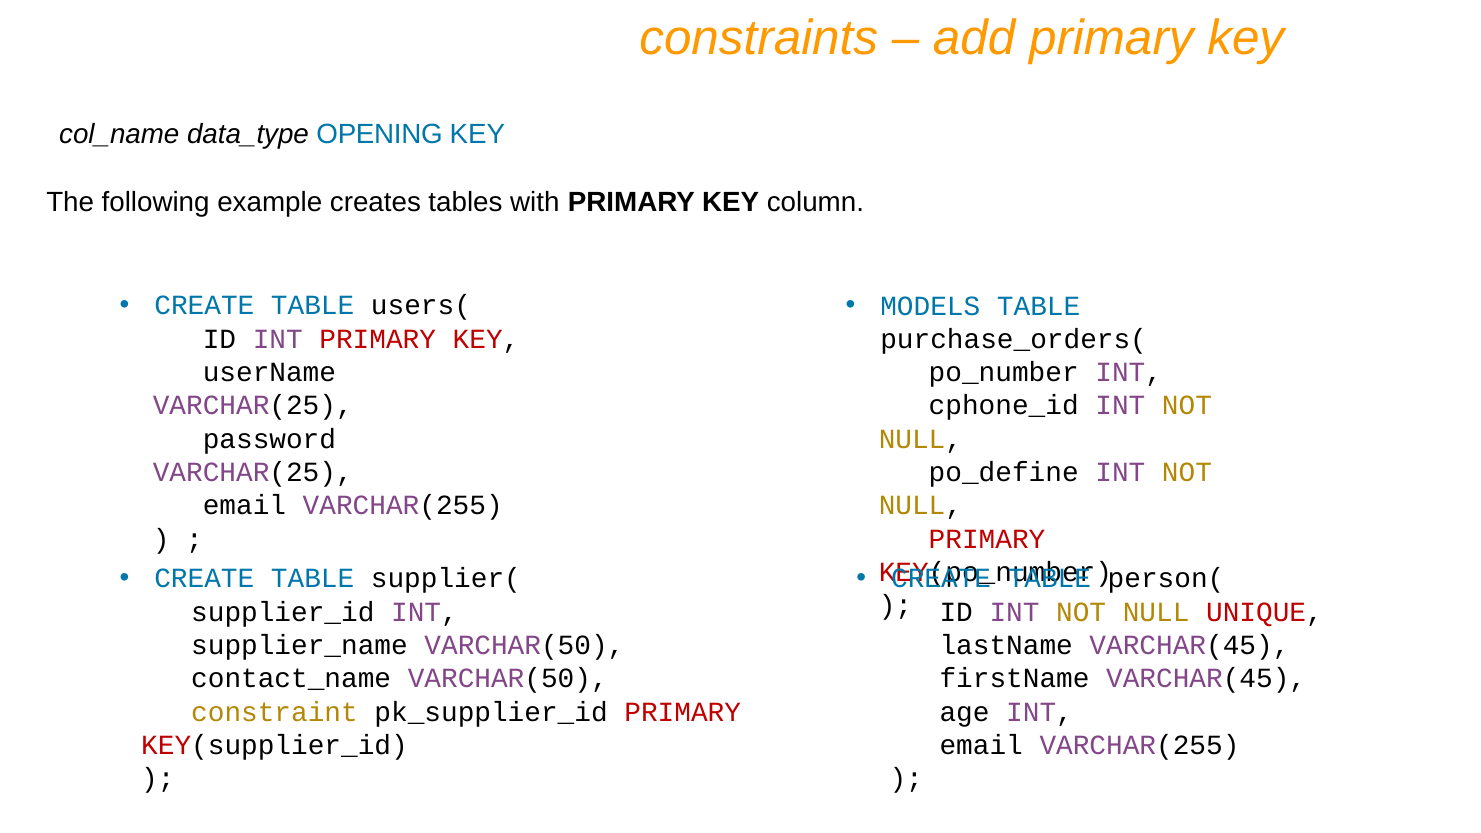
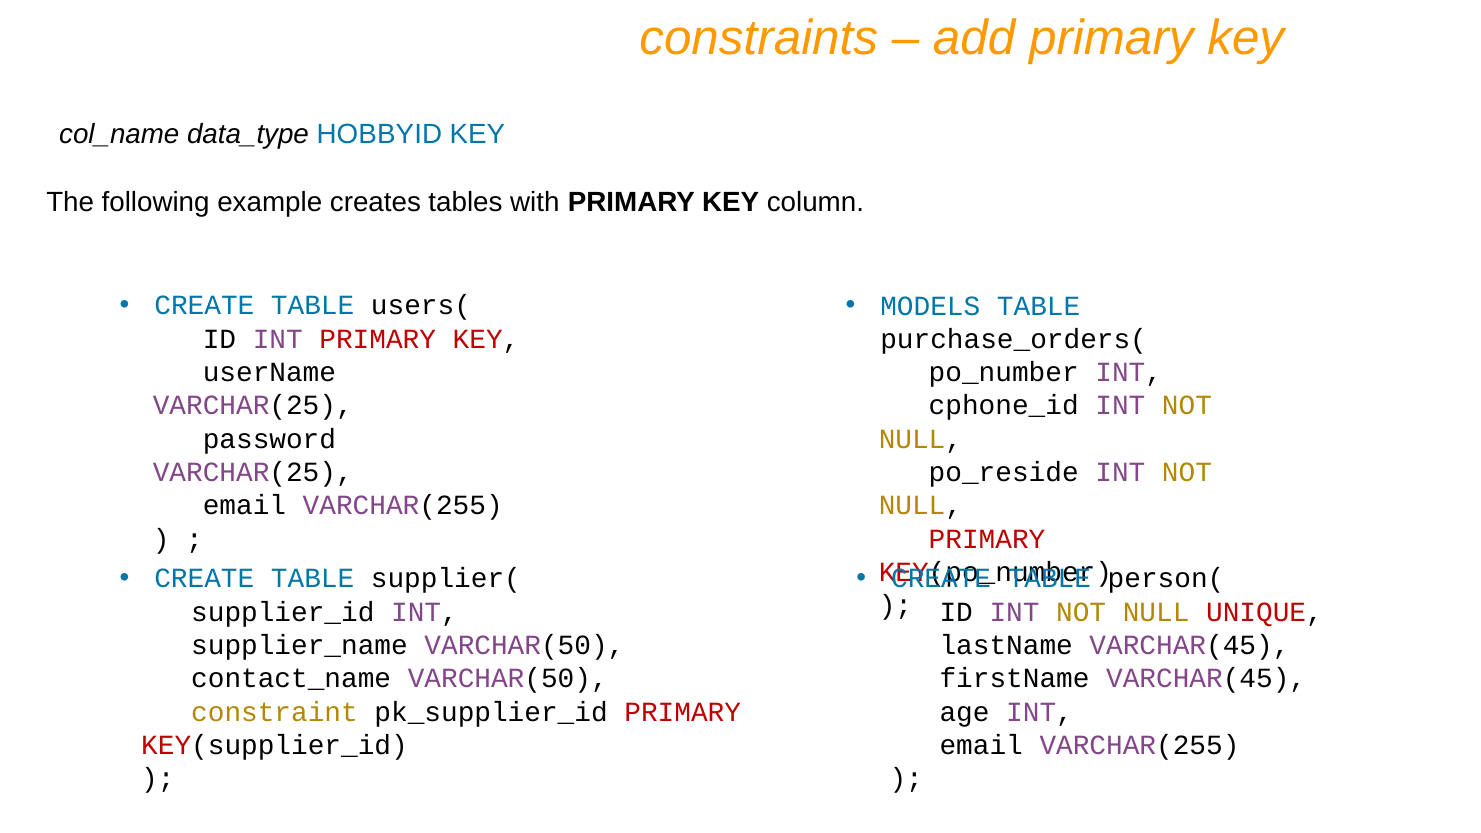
OPENING: OPENING -> HOBBYID (379, 134)
po_define: po_define -> po_reside (1004, 472)
